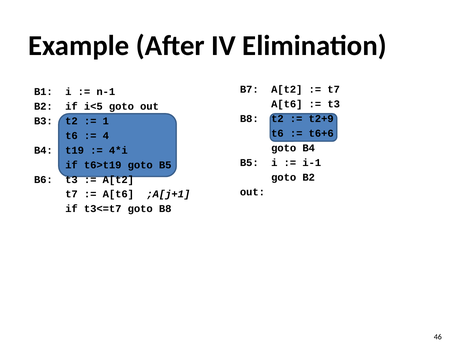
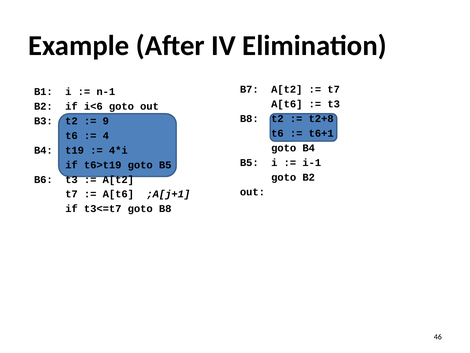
i<5: i<5 -> i<6 (93, 106)
t2+9: t2+9 -> t2+8 (321, 119)
1: 1 -> 9 (106, 121)
t6+6: t6+6 -> t6+1 (321, 133)
